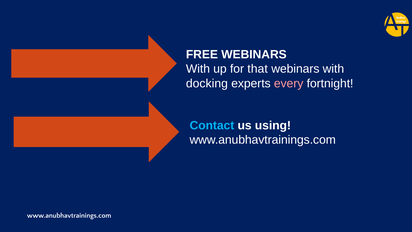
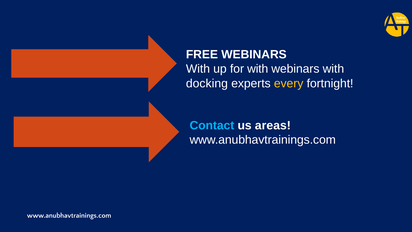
for that: that -> with (258, 69)
every colour: pink -> yellow (289, 83)
using: using -> areas (273, 125)
